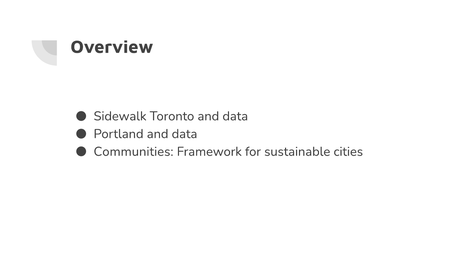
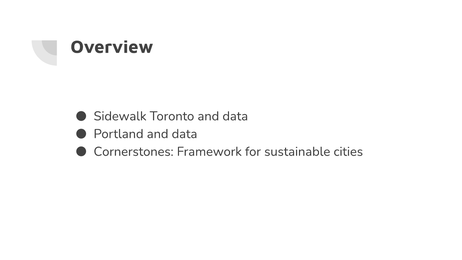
Communities: Communities -> Cornerstones (134, 152)
